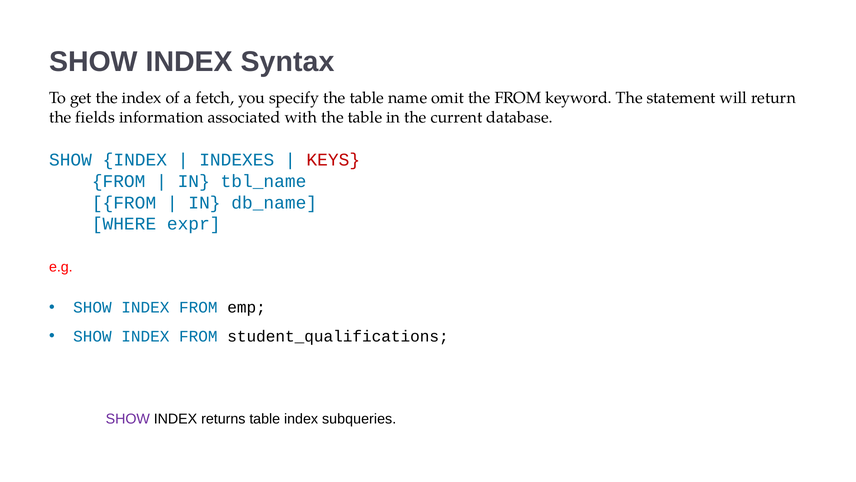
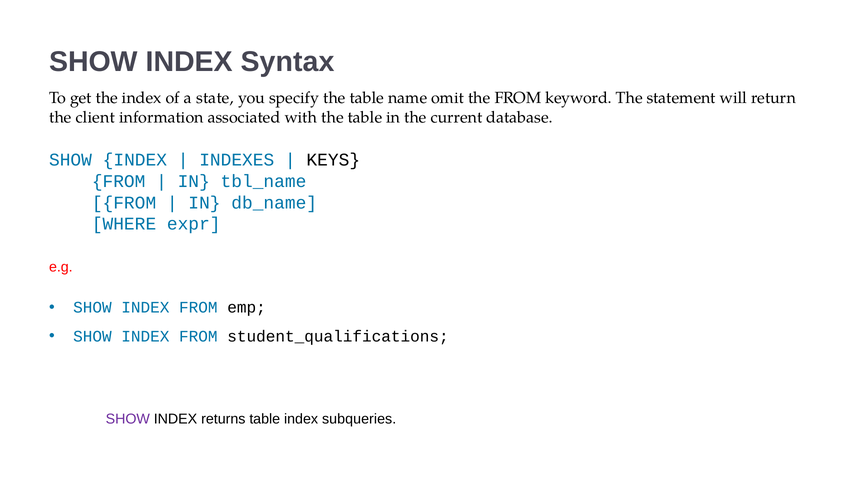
fetch: fetch -> state (215, 98)
fields: fields -> client (95, 117)
KEYS colour: red -> black (333, 160)
